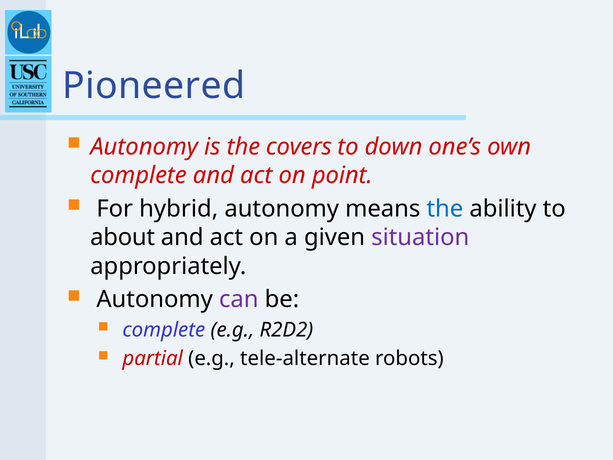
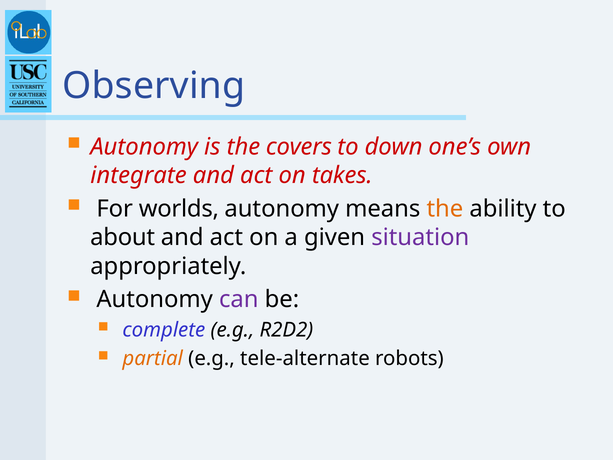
Pioneered: Pioneered -> Observing (154, 86)
complete: complete -> integrate (139, 175)
point: point -> takes (342, 175)
hybrid: hybrid -> worlds (179, 209)
the colour: blue -> orange (445, 209)
partial colour: red -> orange (153, 358)
